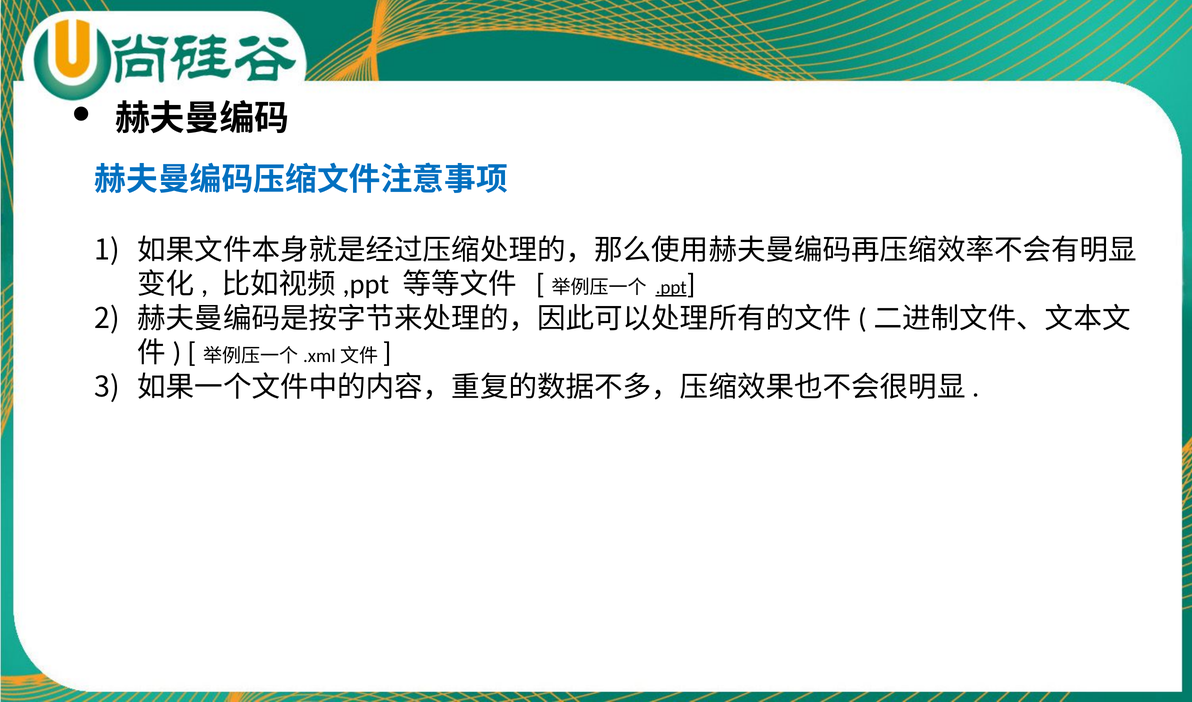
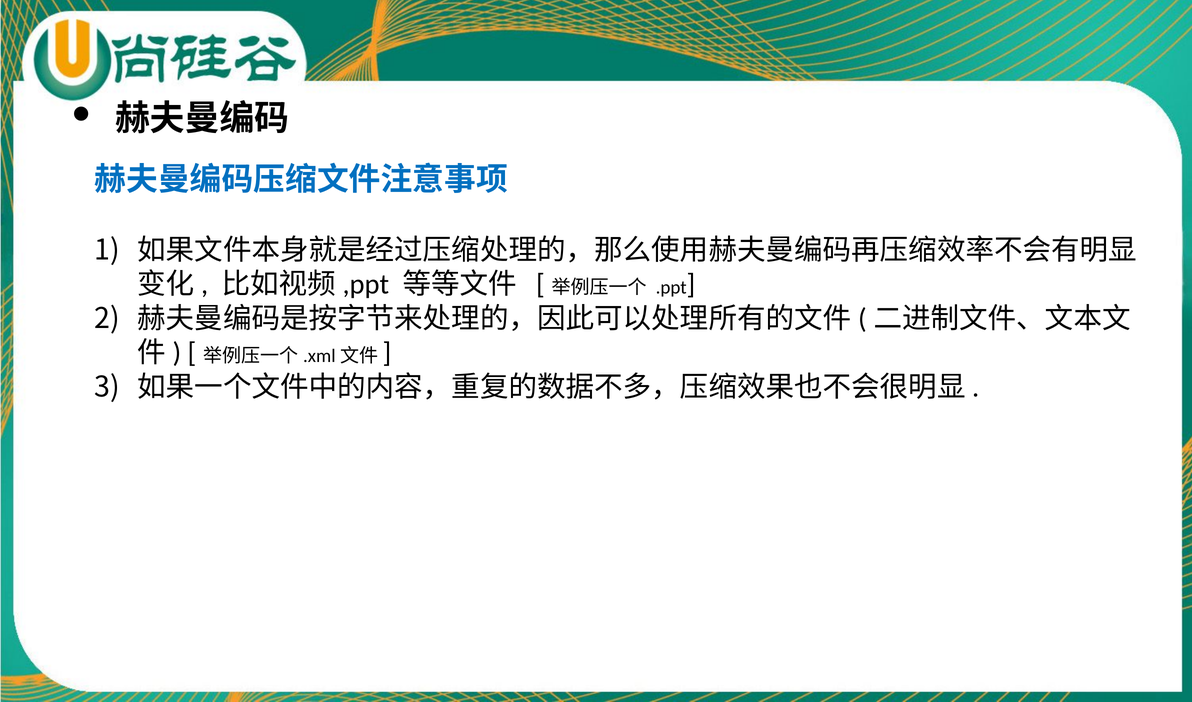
.ppt underline: present -> none (671, 287)
